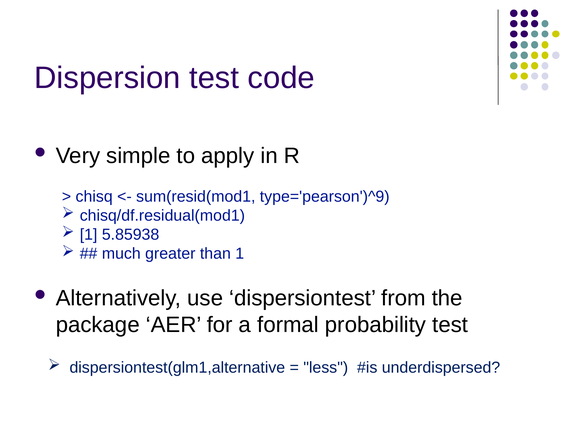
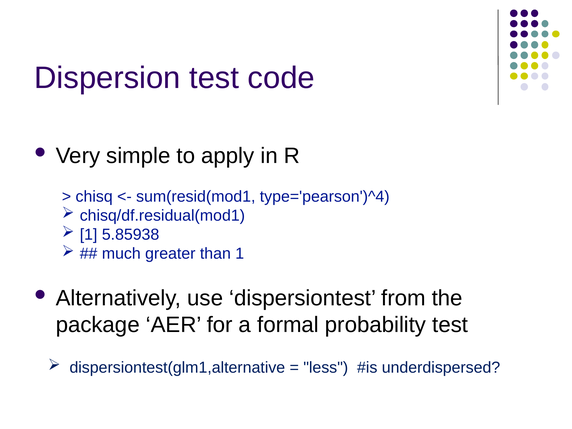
type='pearson')^9: type='pearson')^9 -> type='pearson')^4 (325, 196)
